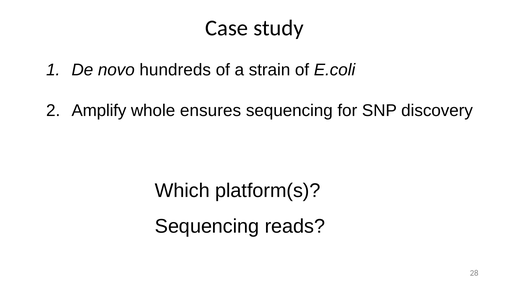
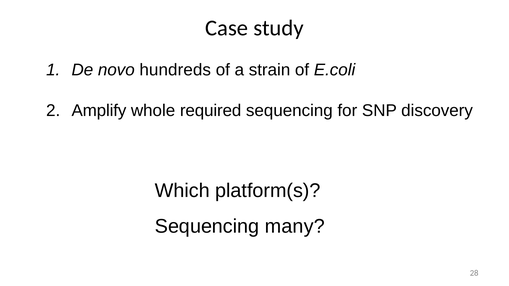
ensures: ensures -> required (211, 111)
reads: reads -> many (295, 227)
